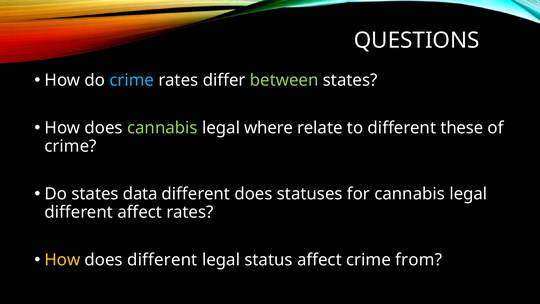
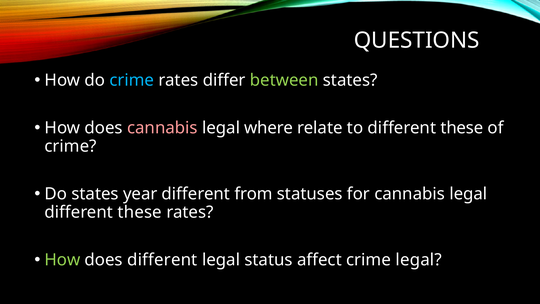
cannabis colour: light green -> pink (162, 128)
data: data -> year (140, 194)
different does: does -> from (254, 194)
affect: affect -> these (140, 212)
How colour: yellow -> light green (62, 260)
crime from: from -> legal (419, 260)
